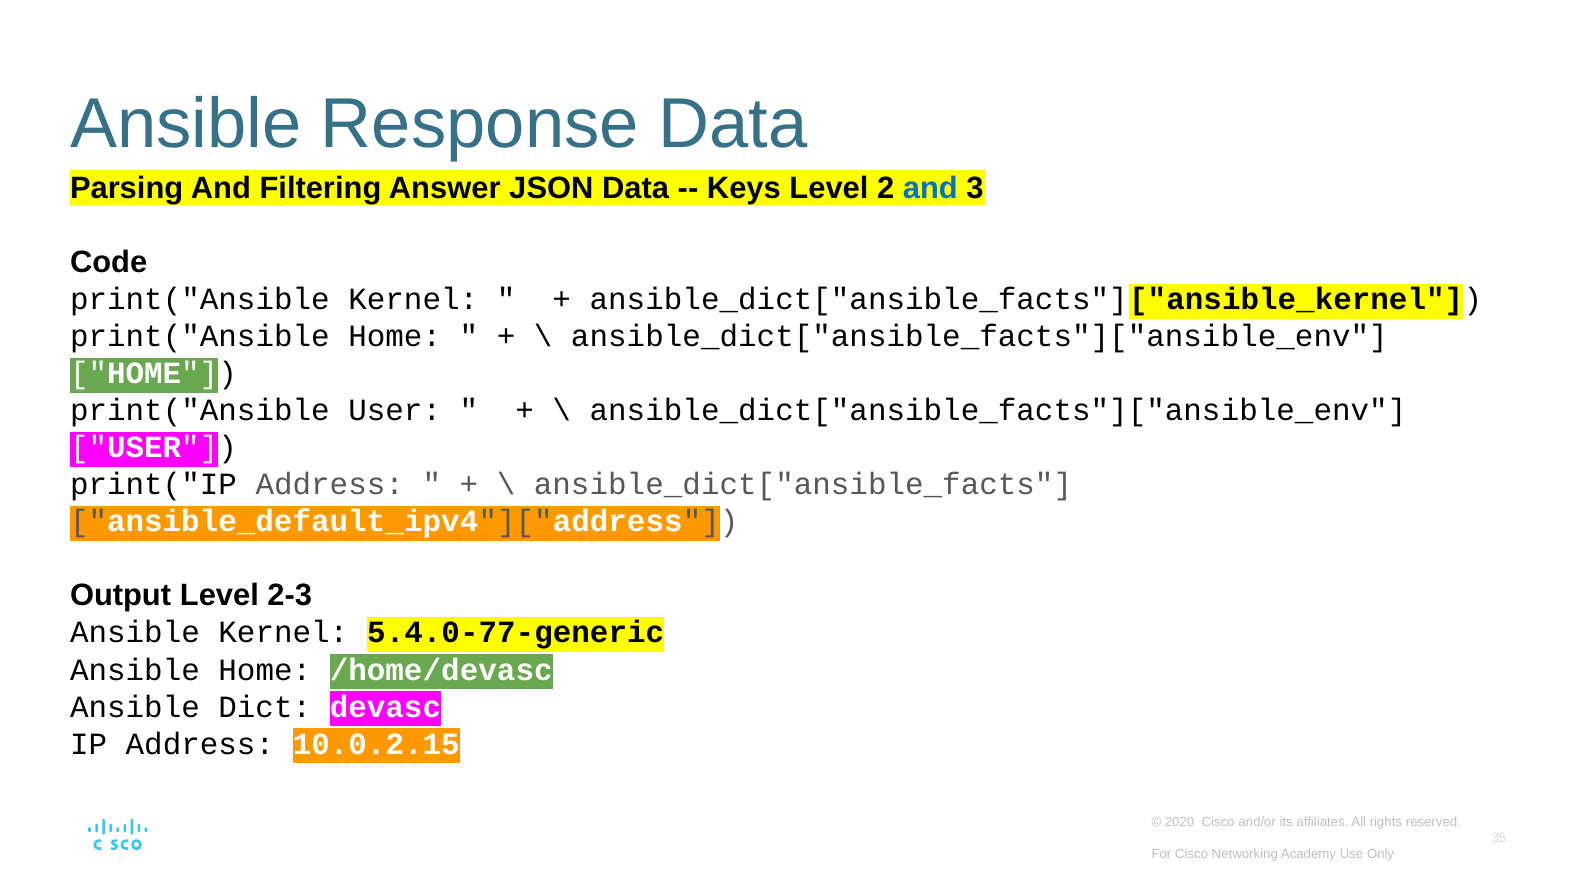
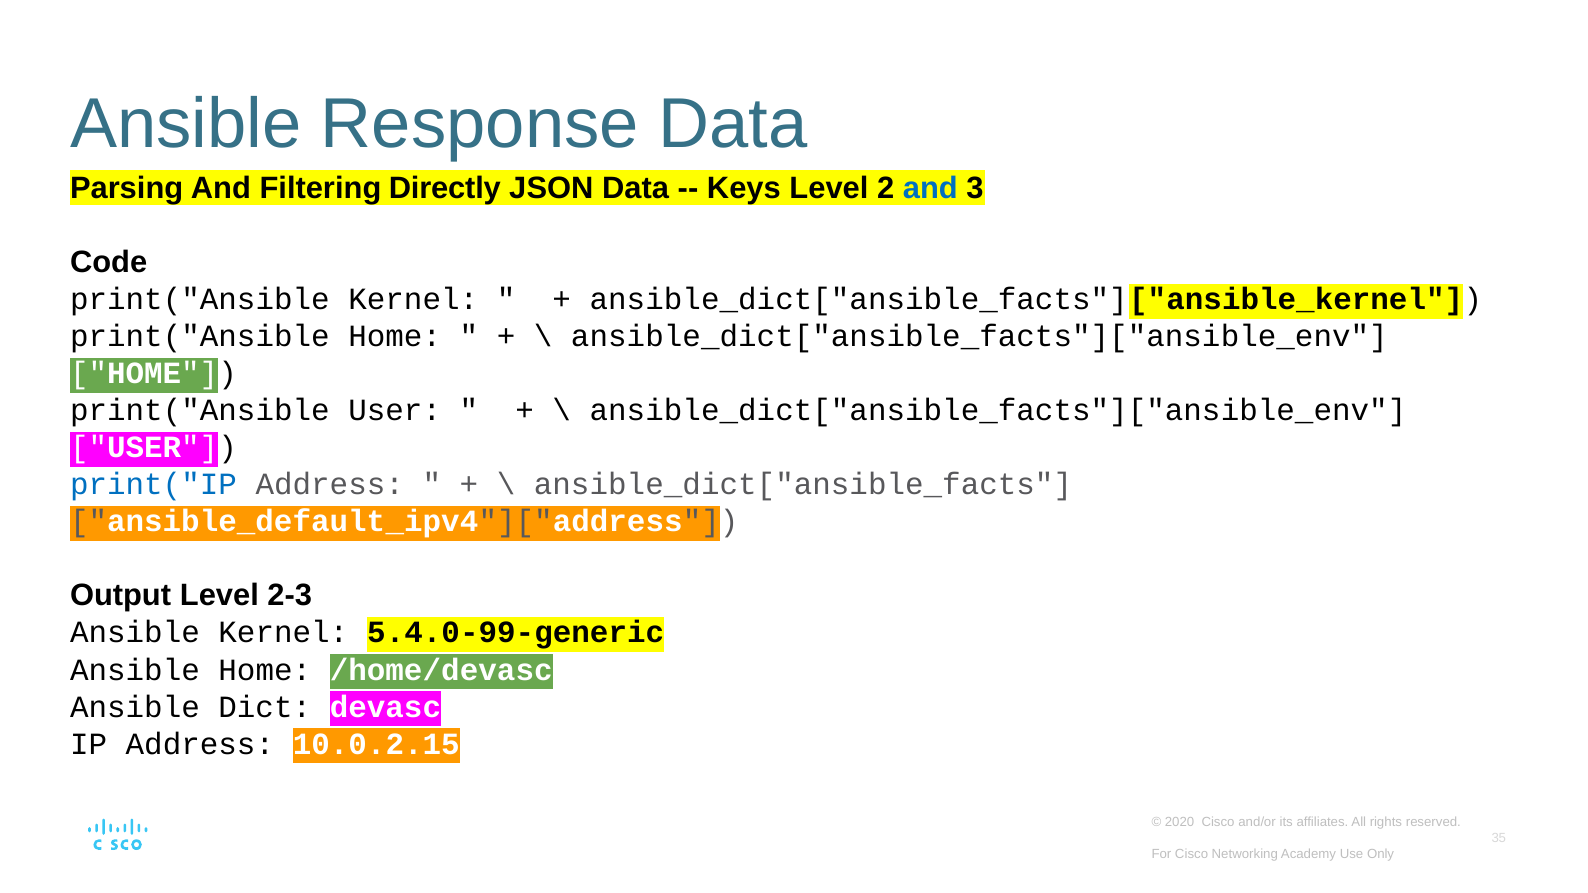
Answer: Answer -> Directly (445, 188)
print("IP colour: black -> blue (153, 485)
5.4.0-77-generic: 5.4.0-77-generic -> 5.4.0-99-generic (516, 633)
